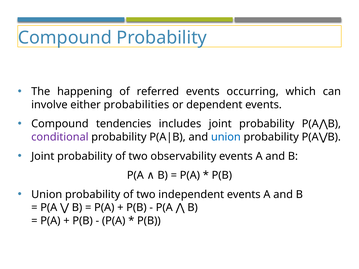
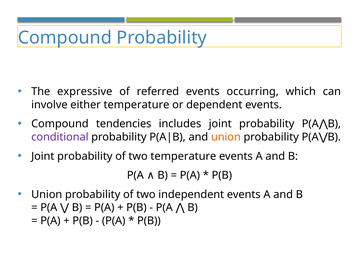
happening: happening -> expressive (85, 92)
either probabilities: probabilities -> temperature (136, 105)
union colour: blue -> orange (226, 137)
two observability: observability -> temperature (183, 156)
